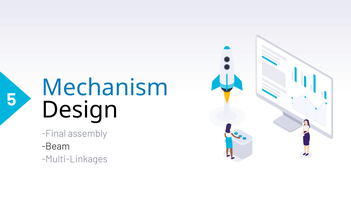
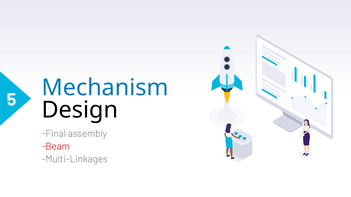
Beam colour: black -> red (56, 147)
